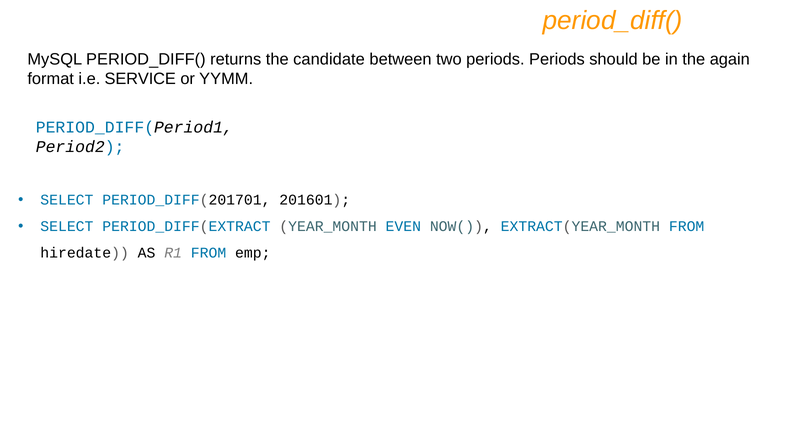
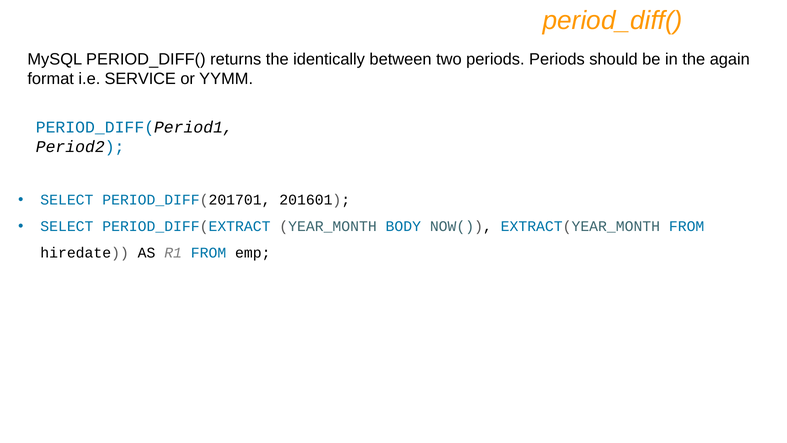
candidate: candidate -> identically (329, 59)
EVEN: EVEN -> BODY (403, 226)
